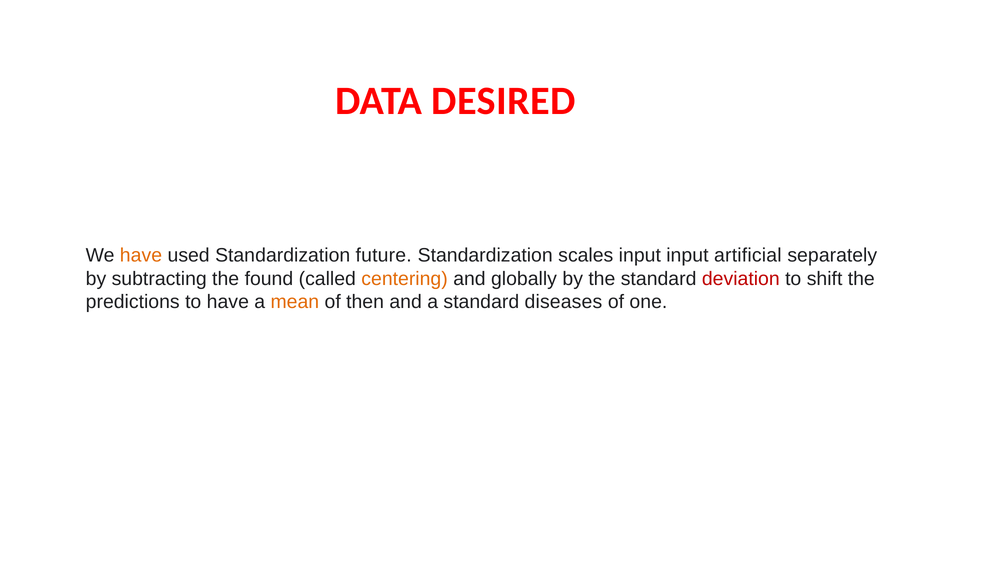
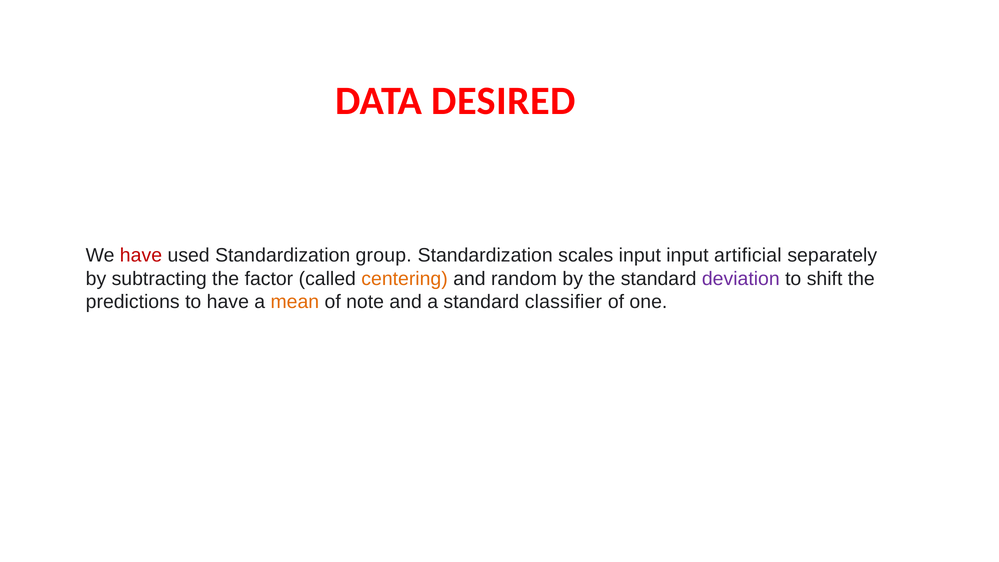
have colour: orange -> red (141, 255)
future: future -> group (384, 255)
found: found -> factor (269, 279)
globally: globally -> random (524, 279)
deviation colour: red -> purple (741, 279)
then: then -> note (365, 302)
diseases: diseases -> classifier (563, 302)
